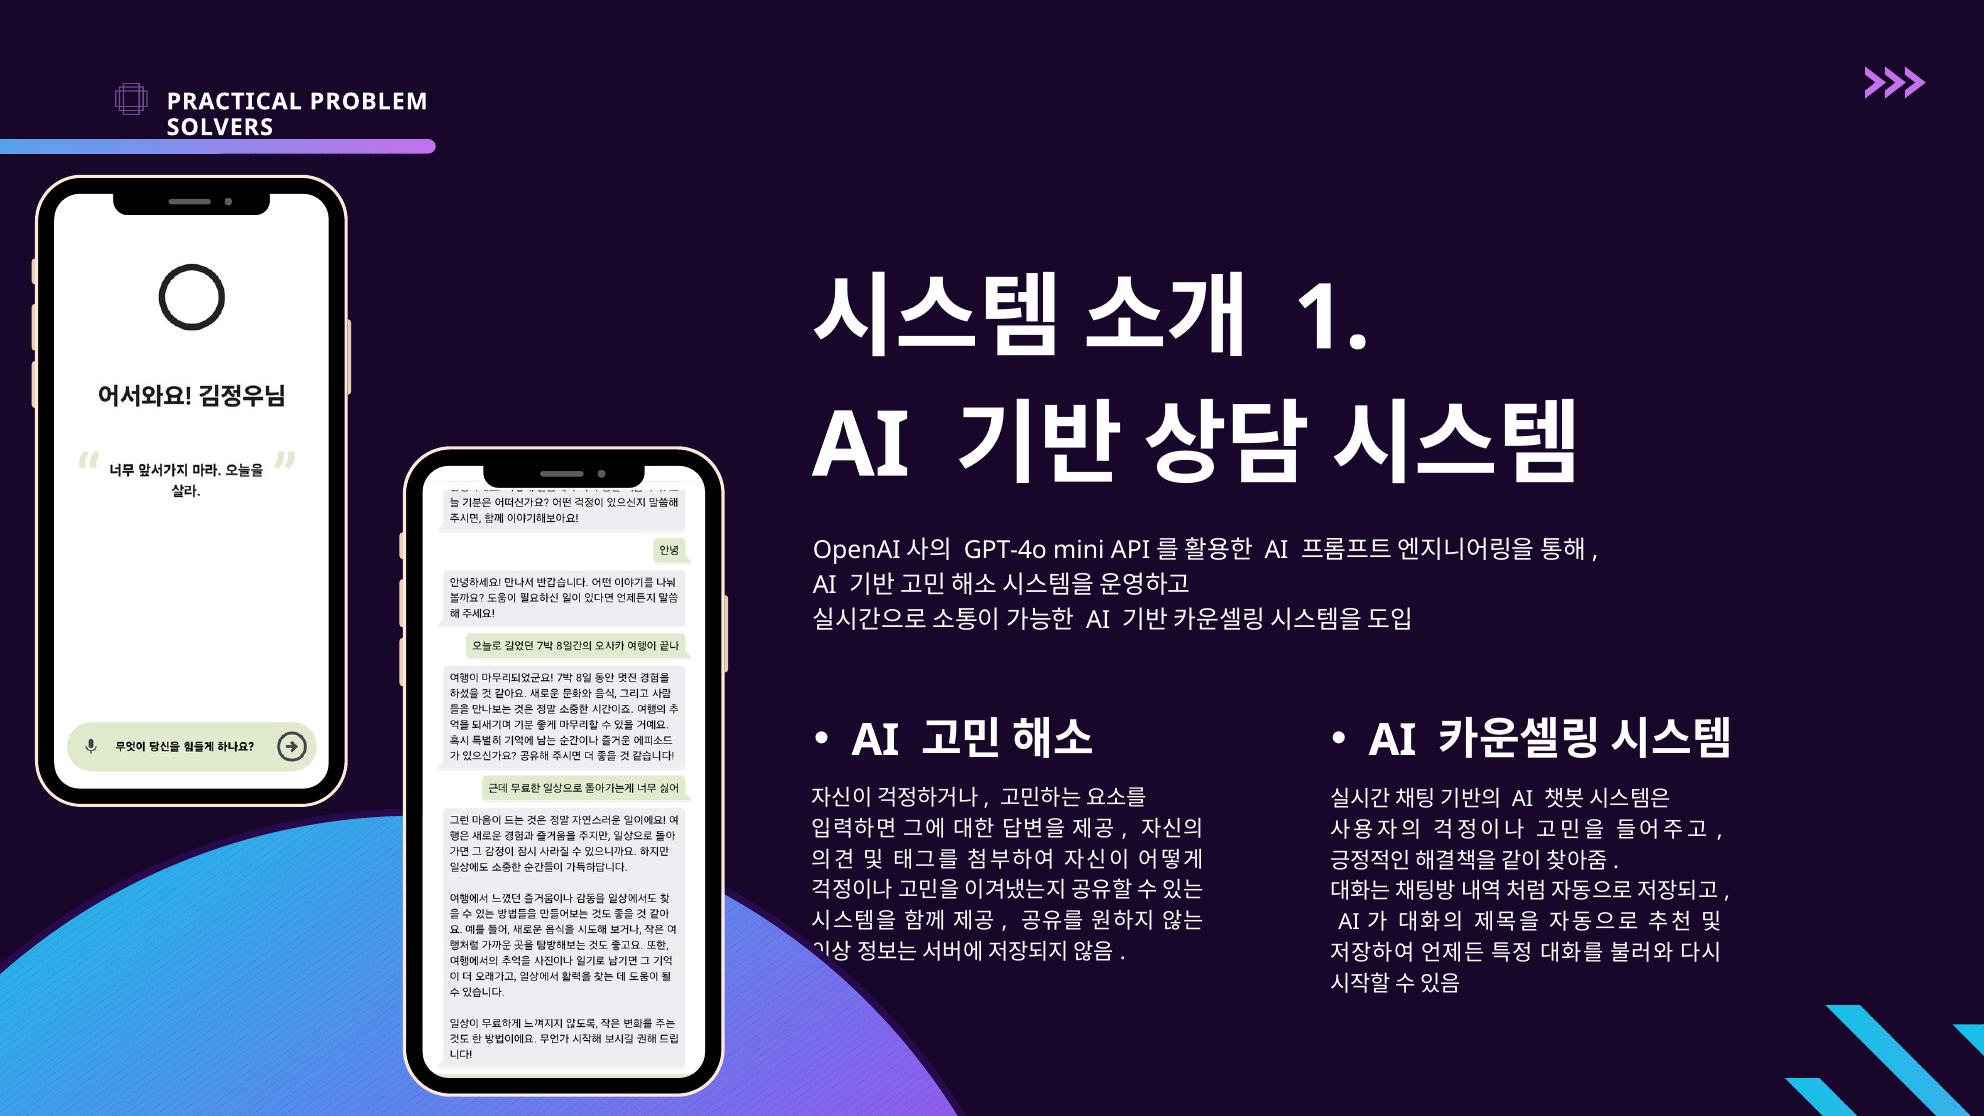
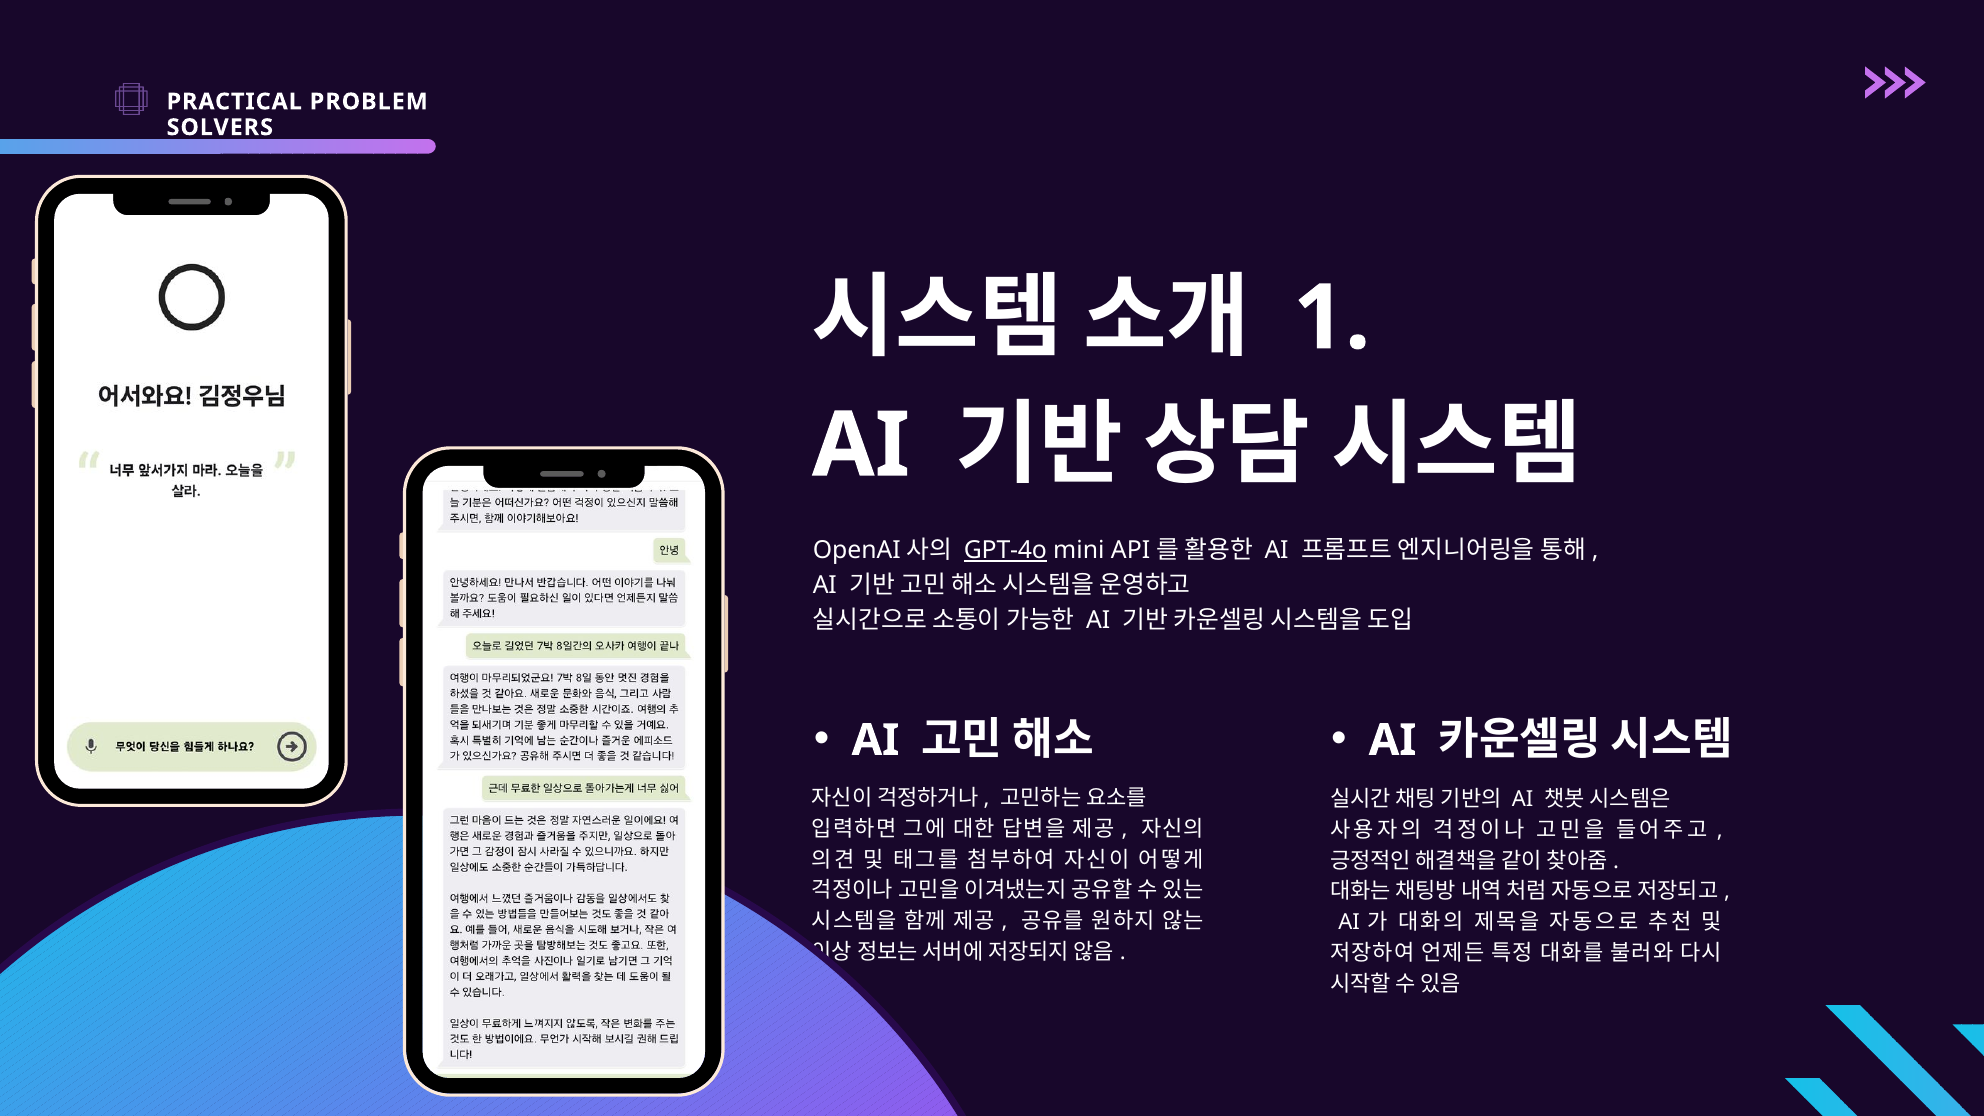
GPT-4o underline: none -> present (1005, 551)
